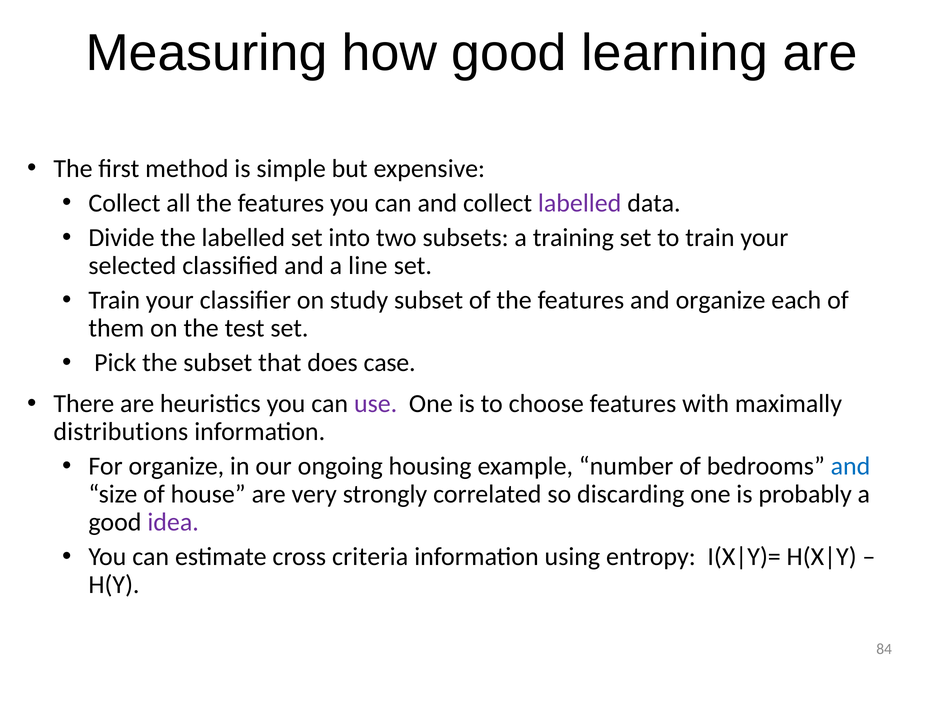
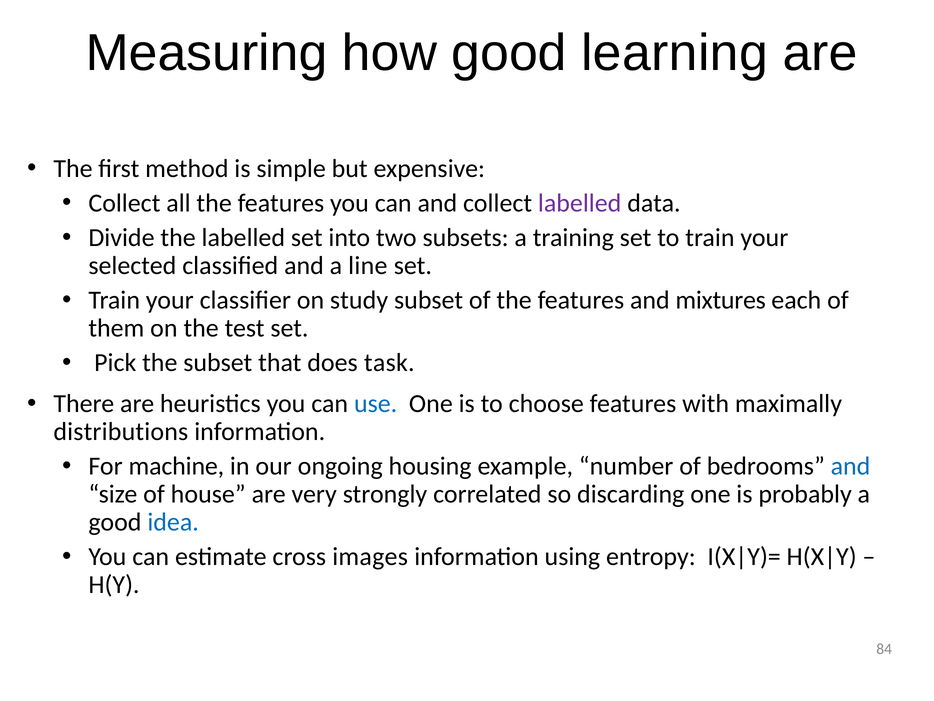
and organize: organize -> mixtures (721, 300)
case: case -> task (389, 362)
use colour: purple -> blue (376, 403)
For organize: organize -> machine (176, 466)
idea colour: purple -> blue (173, 522)
criteria: criteria -> images (370, 556)
